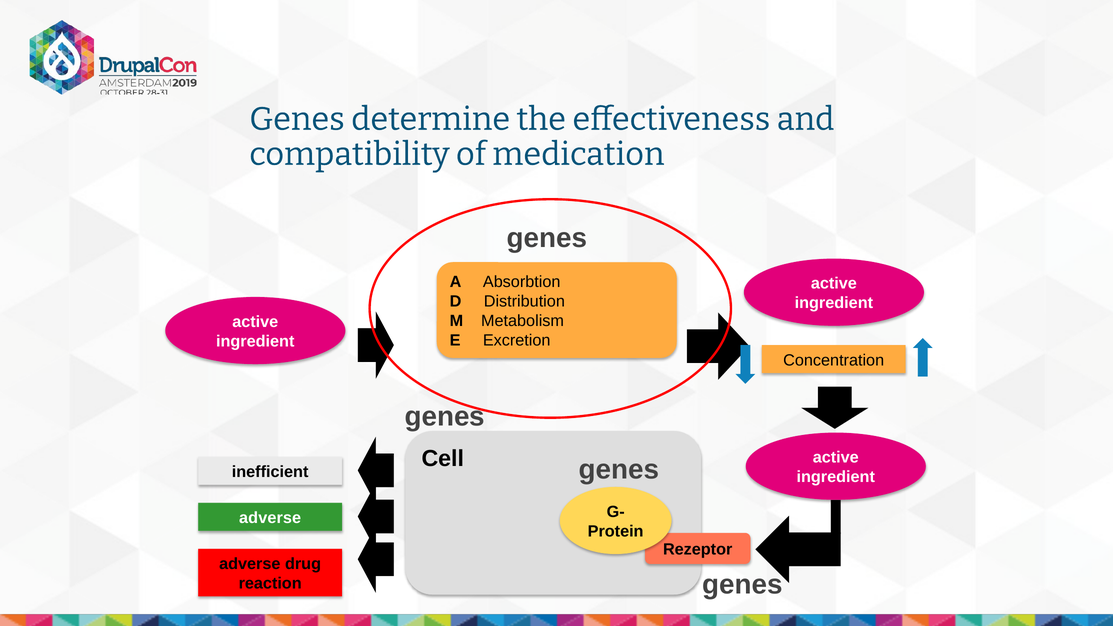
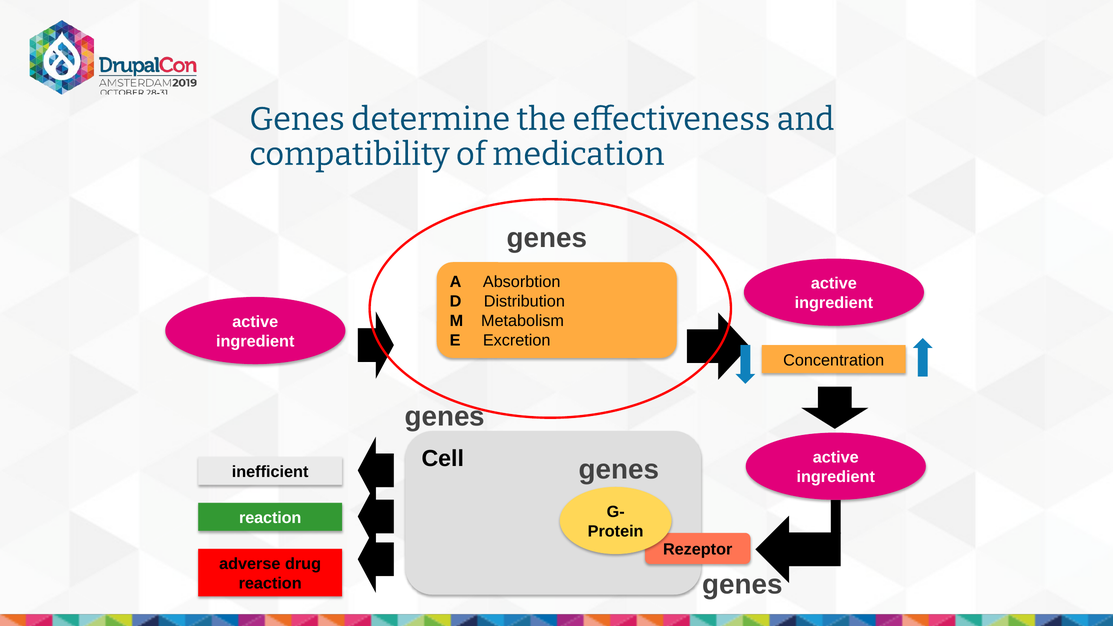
adverse: adverse -> reaction (270, 518)
